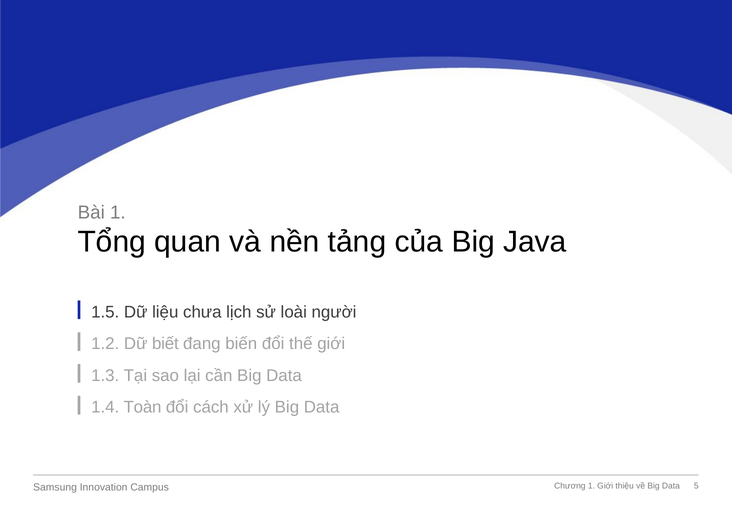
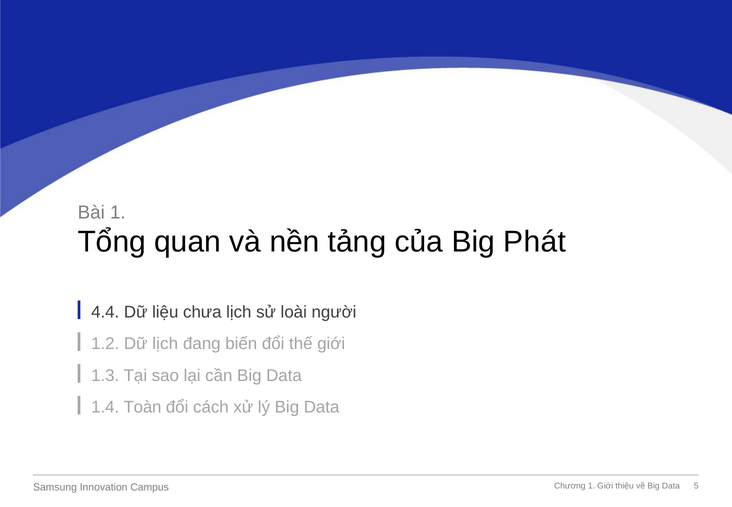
Java: Java -> Phát (535, 242)
1.5: 1.5 -> 4.4 (105, 312)
Dữ biết: biết -> lịch (165, 344)
